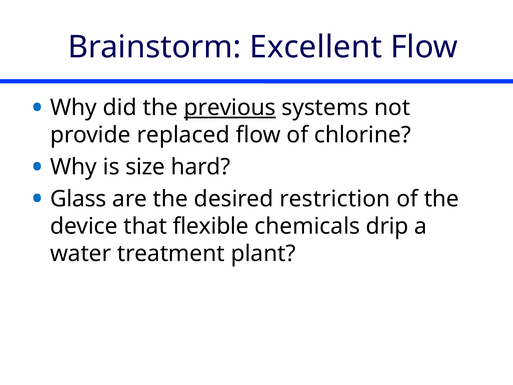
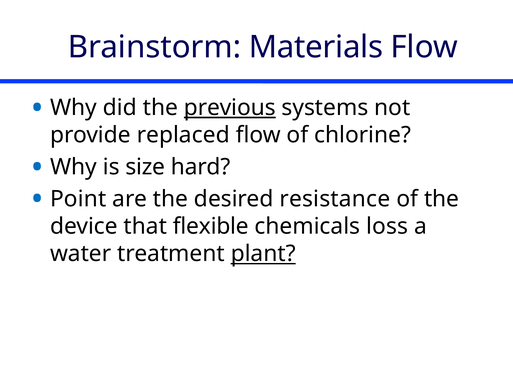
Excellent: Excellent -> Materials (316, 47)
Glass: Glass -> Point (78, 199)
restriction: restriction -> resistance (335, 199)
drip: drip -> loss (387, 226)
plant underline: none -> present (263, 254)
